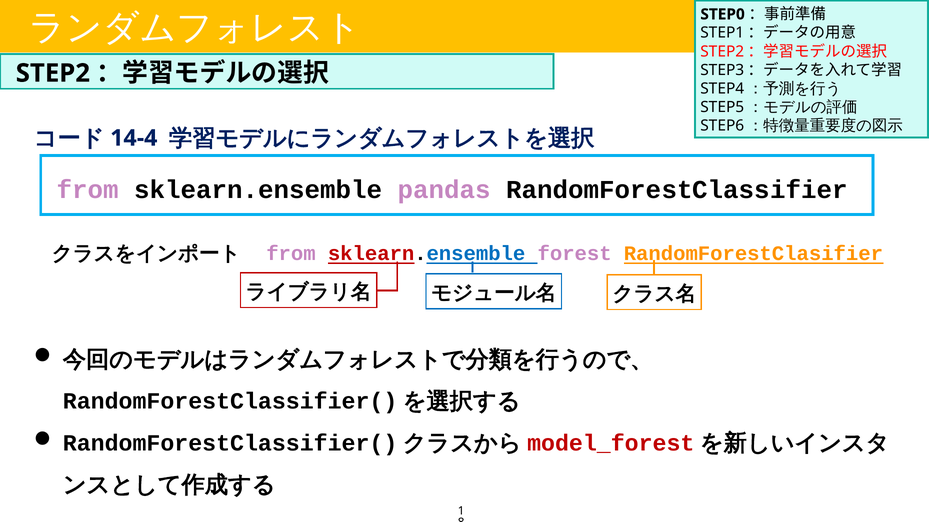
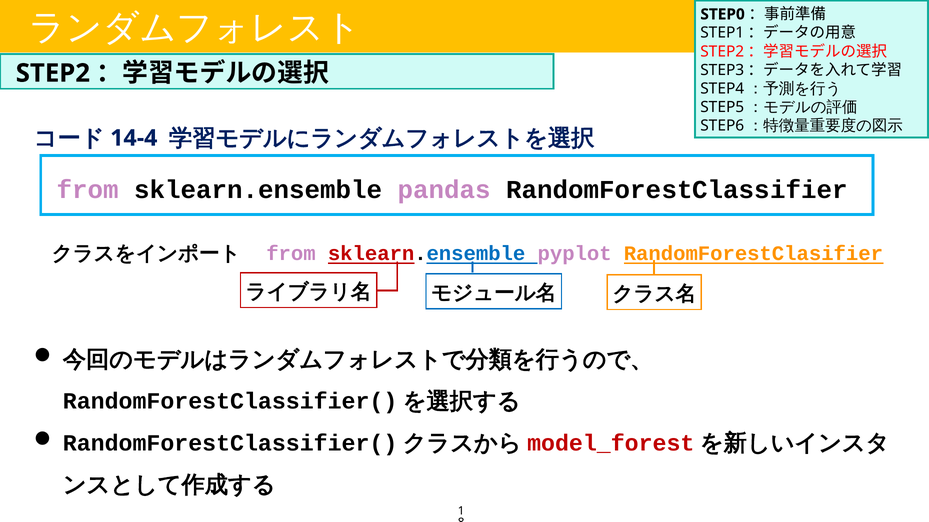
forest: forest -> pyplot (575, 254)
